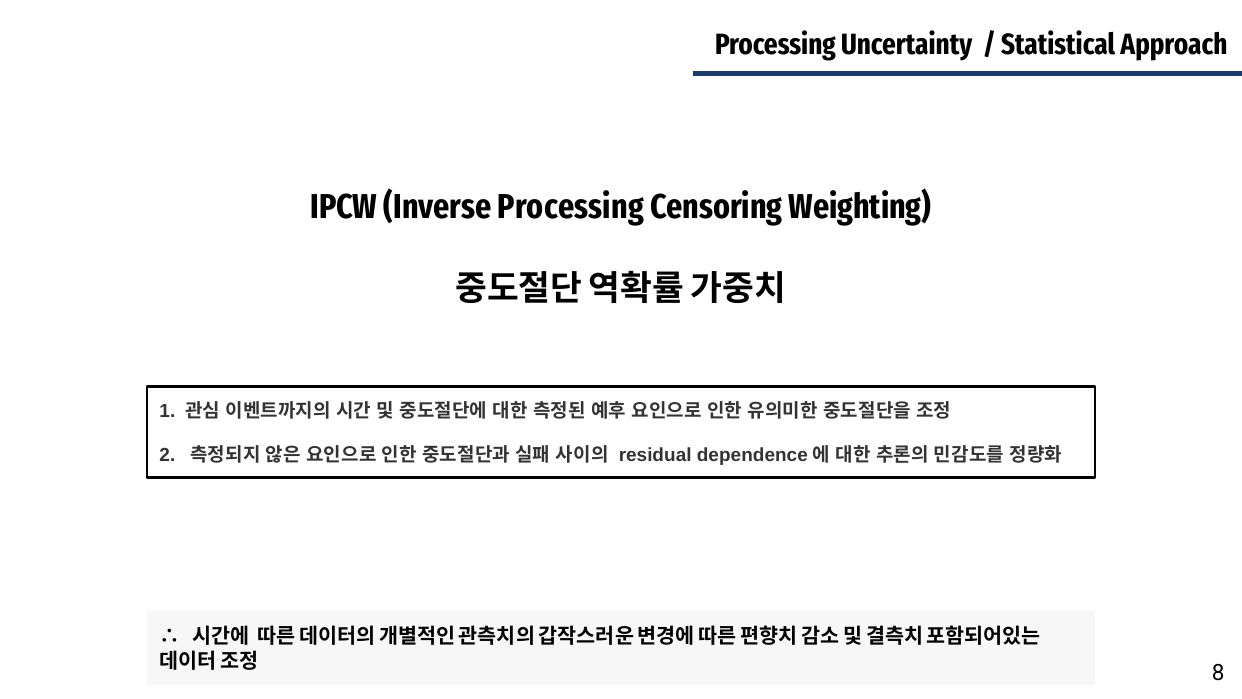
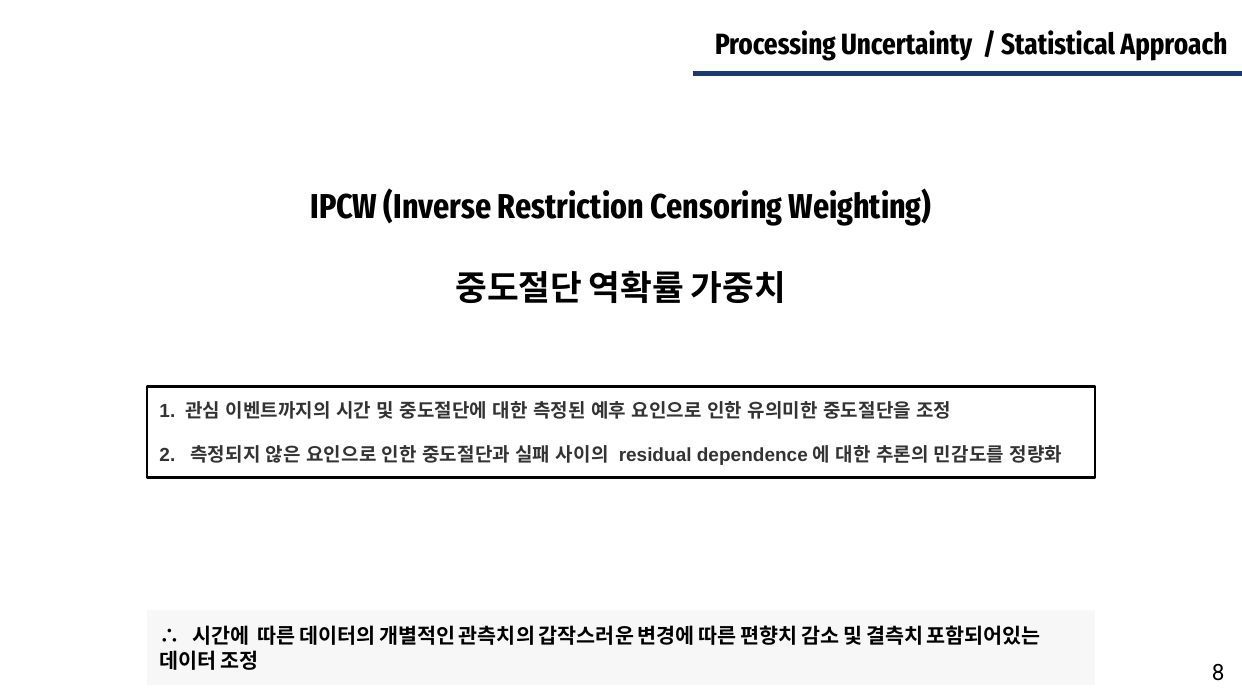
Inverse Processing: Processing -> Restriction (571, 207)
